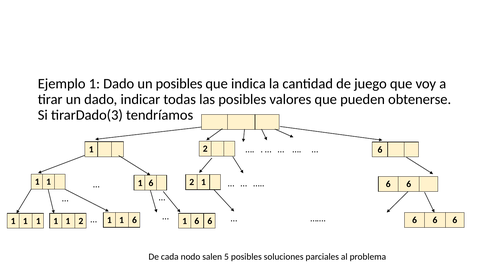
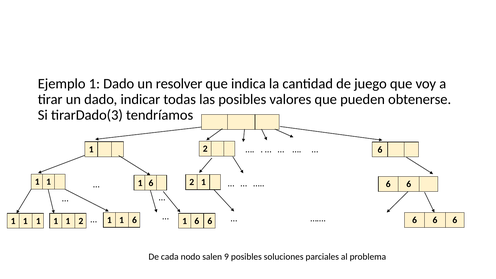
un posibles: posibles -> resolver (179, 84)
5: 5 -> 9 (227, 257)
